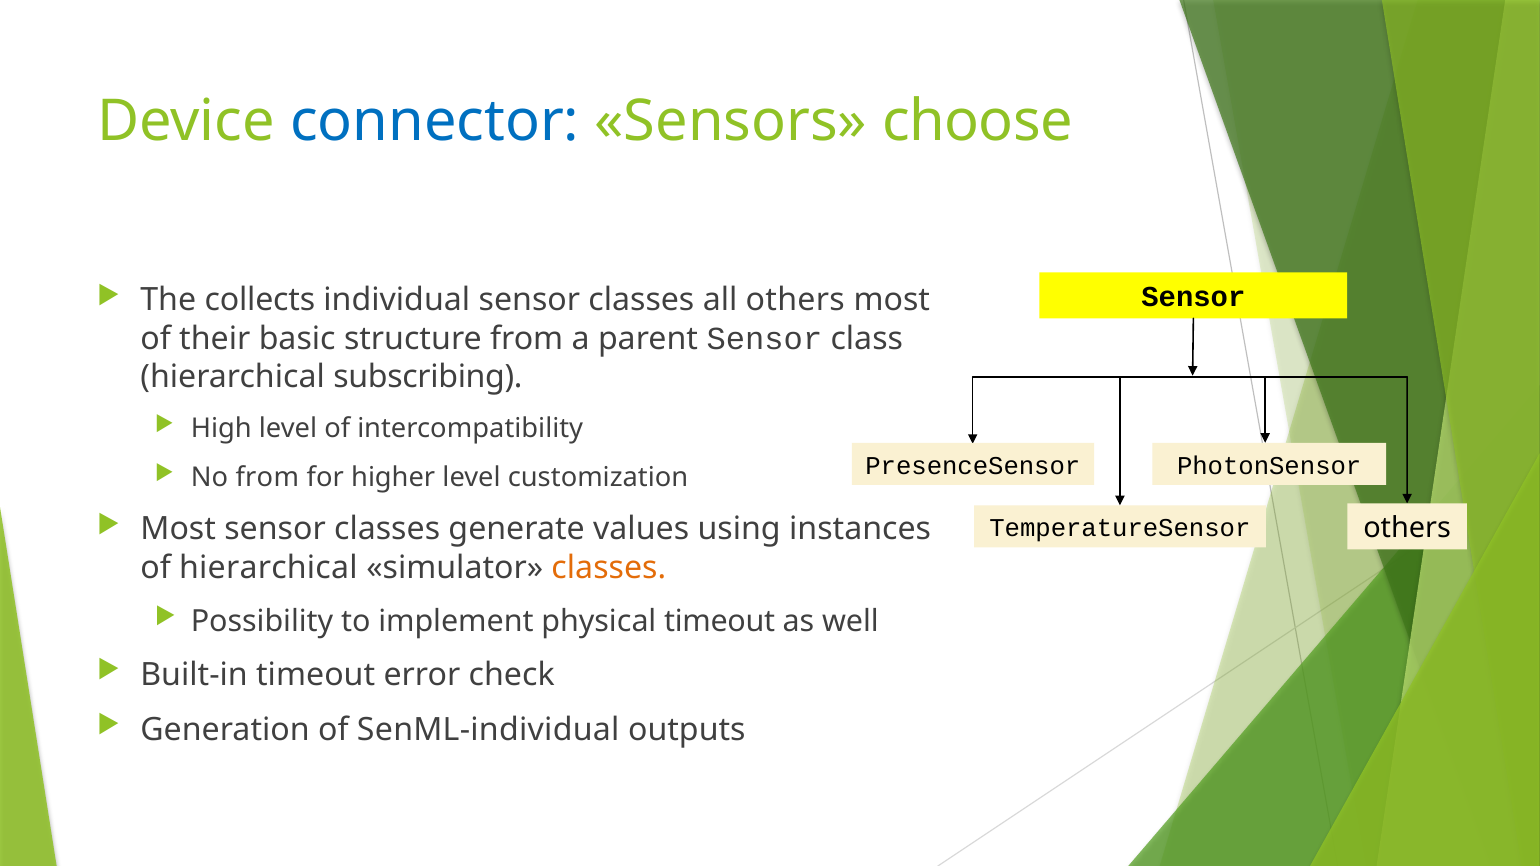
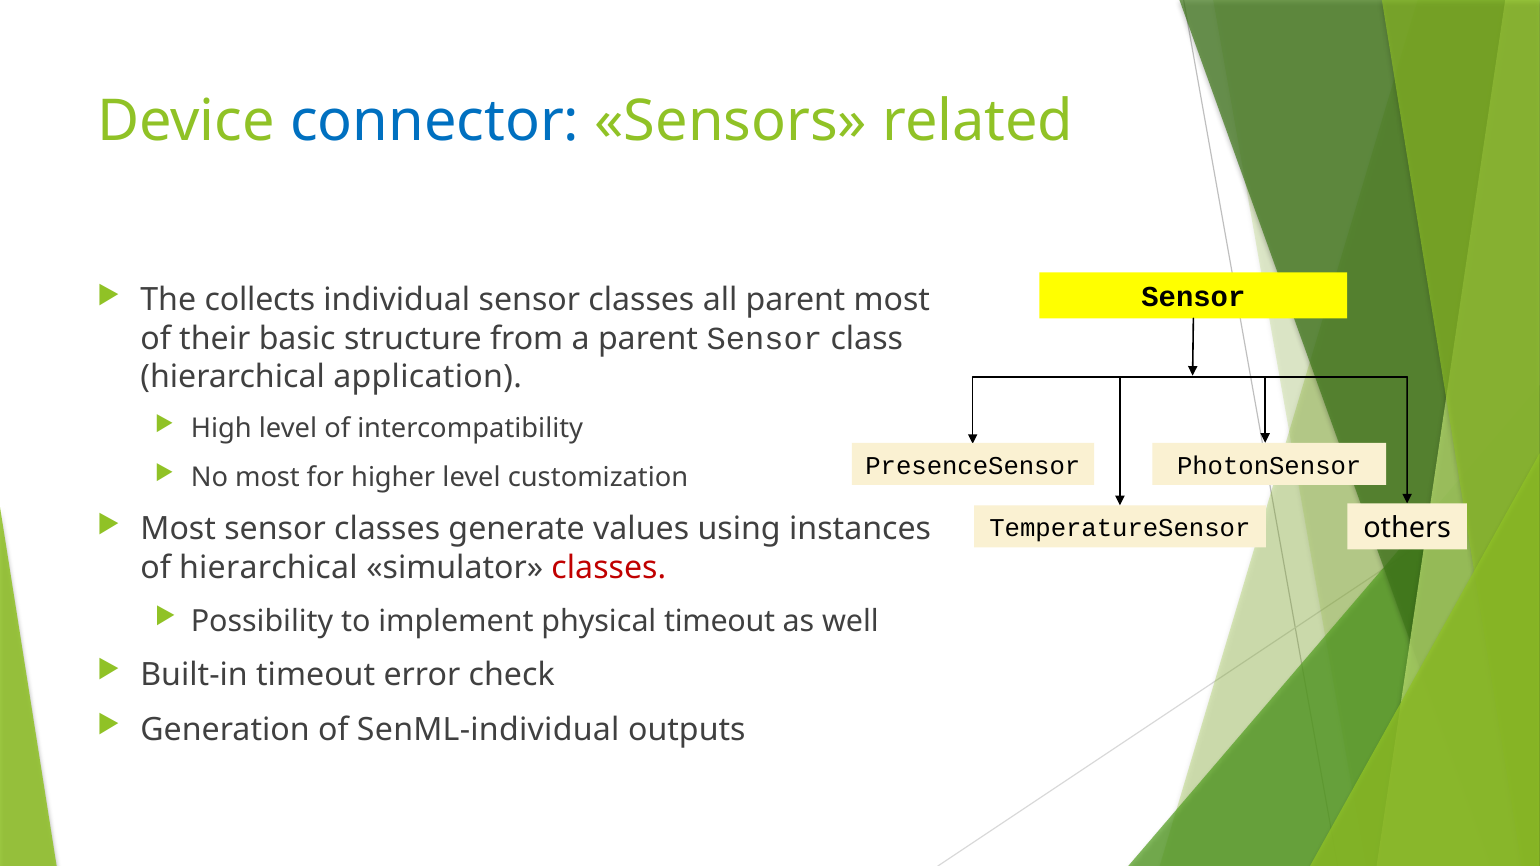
choose: choose -> related (977, 121)
all others: others -> parent (796, 300)
subscribing: subscribing -> application (428, 377)
No from: from -> most (267, 477)
classes colour: orange -> red (609, 568)
